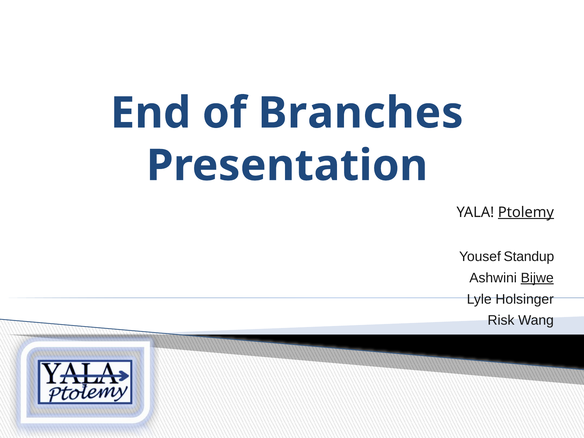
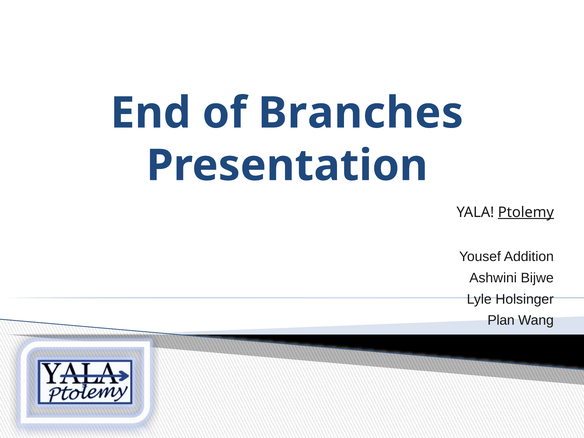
Standup: Standup -> Addition (529, 257)
Bijwe underline: present -> none (537, 278)
Risk: Risk -> Plan (501, 320)
